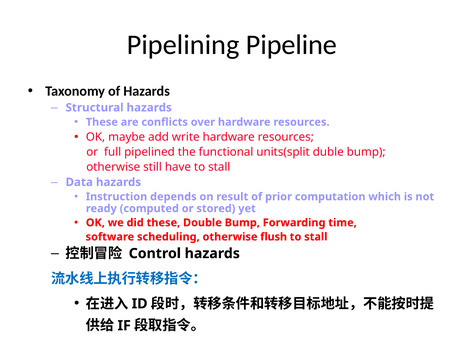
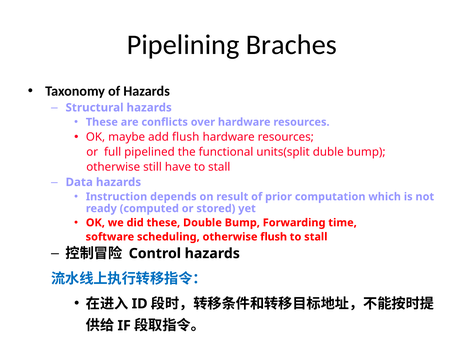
Pipeline: Pipeline -> Braches (291, 45)
add write: write -> flush (186, 137)
